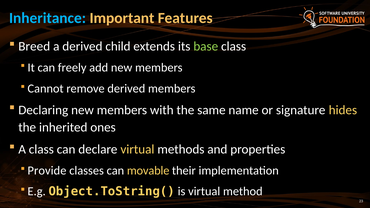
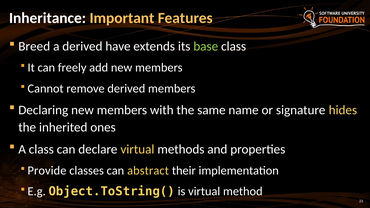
Inheritance colour: light blue -> white (48, 18)
child: child -> have (118, 46)
movable: movable -> abstract (148, 171)
